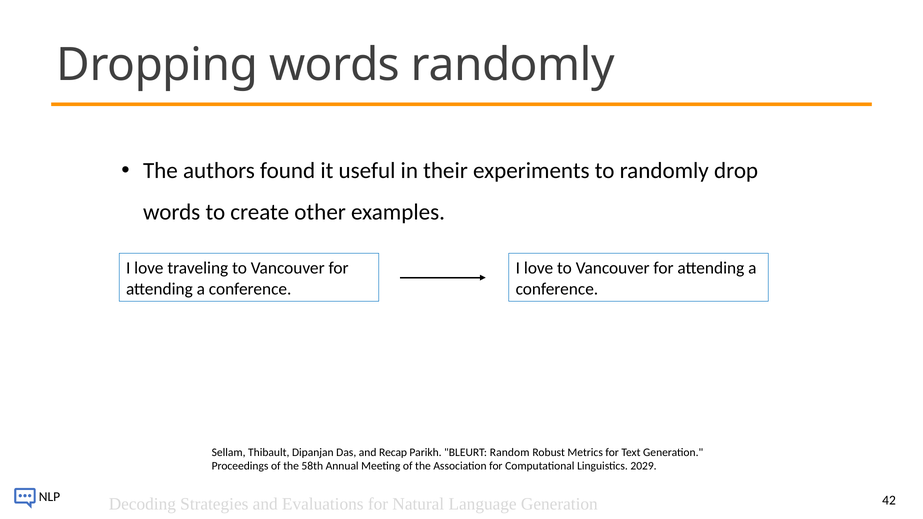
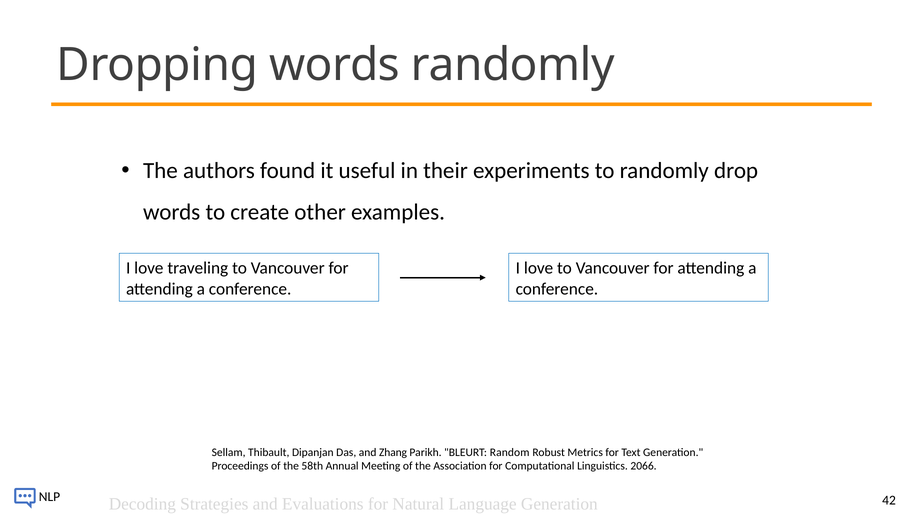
Recap: Recap -> Zhang (393, 452)
2029: 2029 -> 2066 (644, 466)
